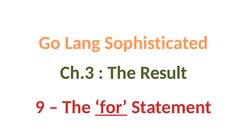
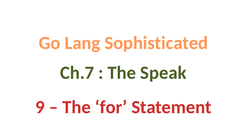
Ch.3: Ch.3 -> Ch.7 (77, 73)
Result: Result -> Speak (163, 73)
for underline: present -> none (111, 107)
